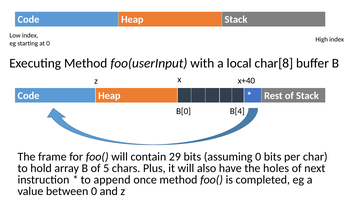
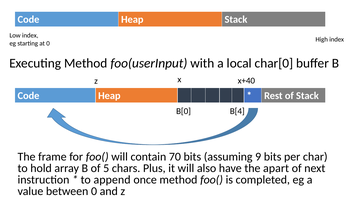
char[8: char[8 -> char[0 (274, 63)
29: 29 -> 70 (175, 156)
assuming 0: 0 -> 9 (258, 156)
holes: holes -> apart (276, 168)
